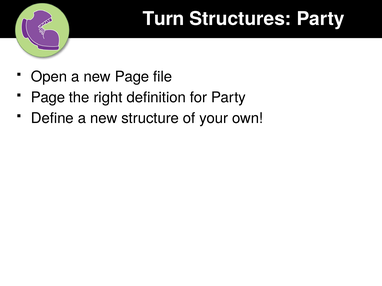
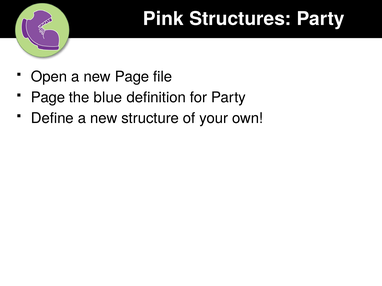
Turn: Turn -> Pink (163, 19)
right: right -> blue (108, 98)
